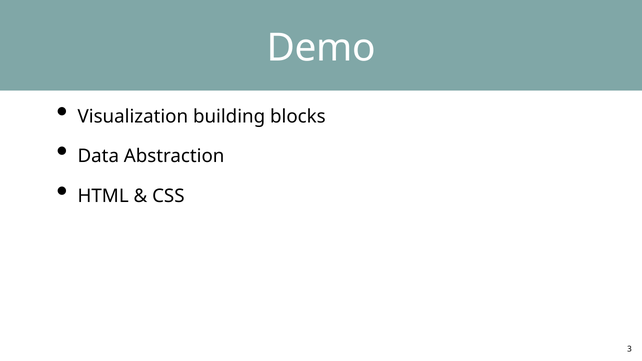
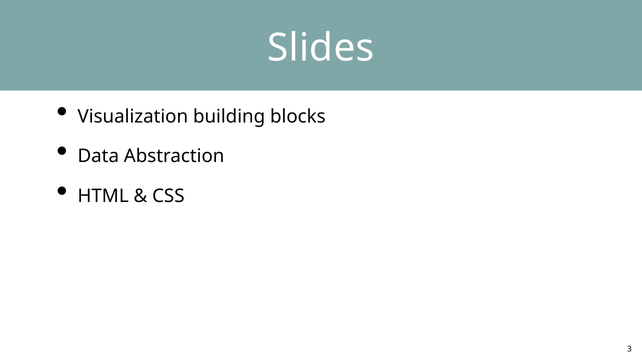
Demo: Demo -> Slides (321, 48)
